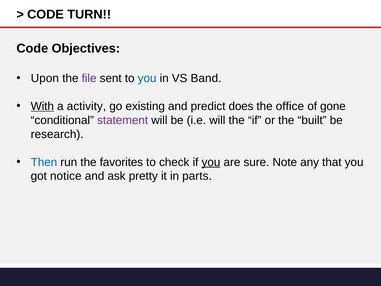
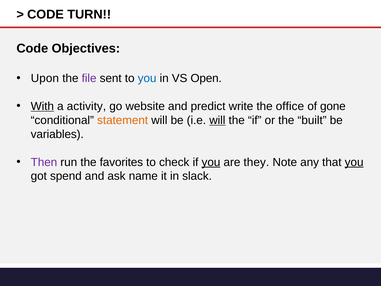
Band: Band -> Open (206, 78)
existing: existing -> website (145, 106)
does: does -> write (241, 106)
statement colour: purple -> orange (123, 120)
will underline: none -> present (217, 120)
research: research -> variables (57, 134)
Then colour: blue -> purple (44, 162)
sure: sure -> they (256, 162)
you underline: none -> present (354, 162)
notice: notice -> spend (66, 176)
pretty: pretty -> name (143, 176)
parts: parts -> slack (197, 176)
